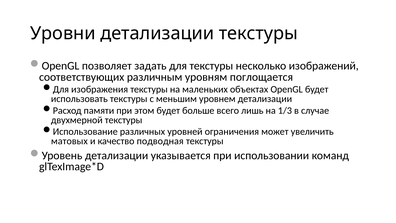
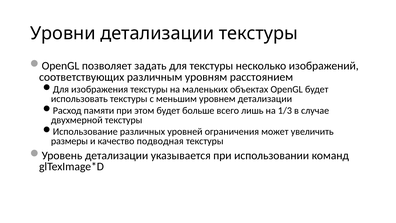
поглощается: поглощается -> расстоянием (261, 77)
матовых: матовых -> размеры (69, 141)
